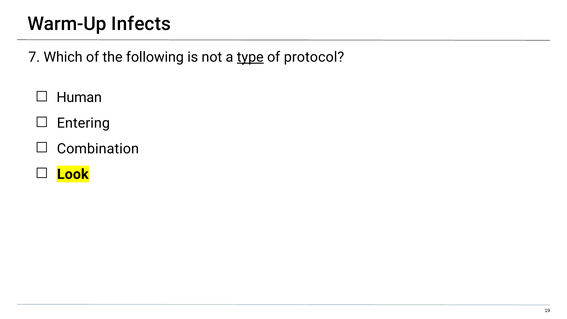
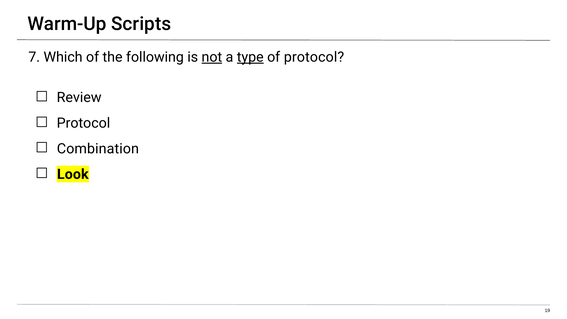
Infects: Infects -> Scripts (141, 24)
not underline: none -> present (212, 57)
Human: Human -> Review (79, 98)
Entering: Entering -> Protocol (83, 123)
